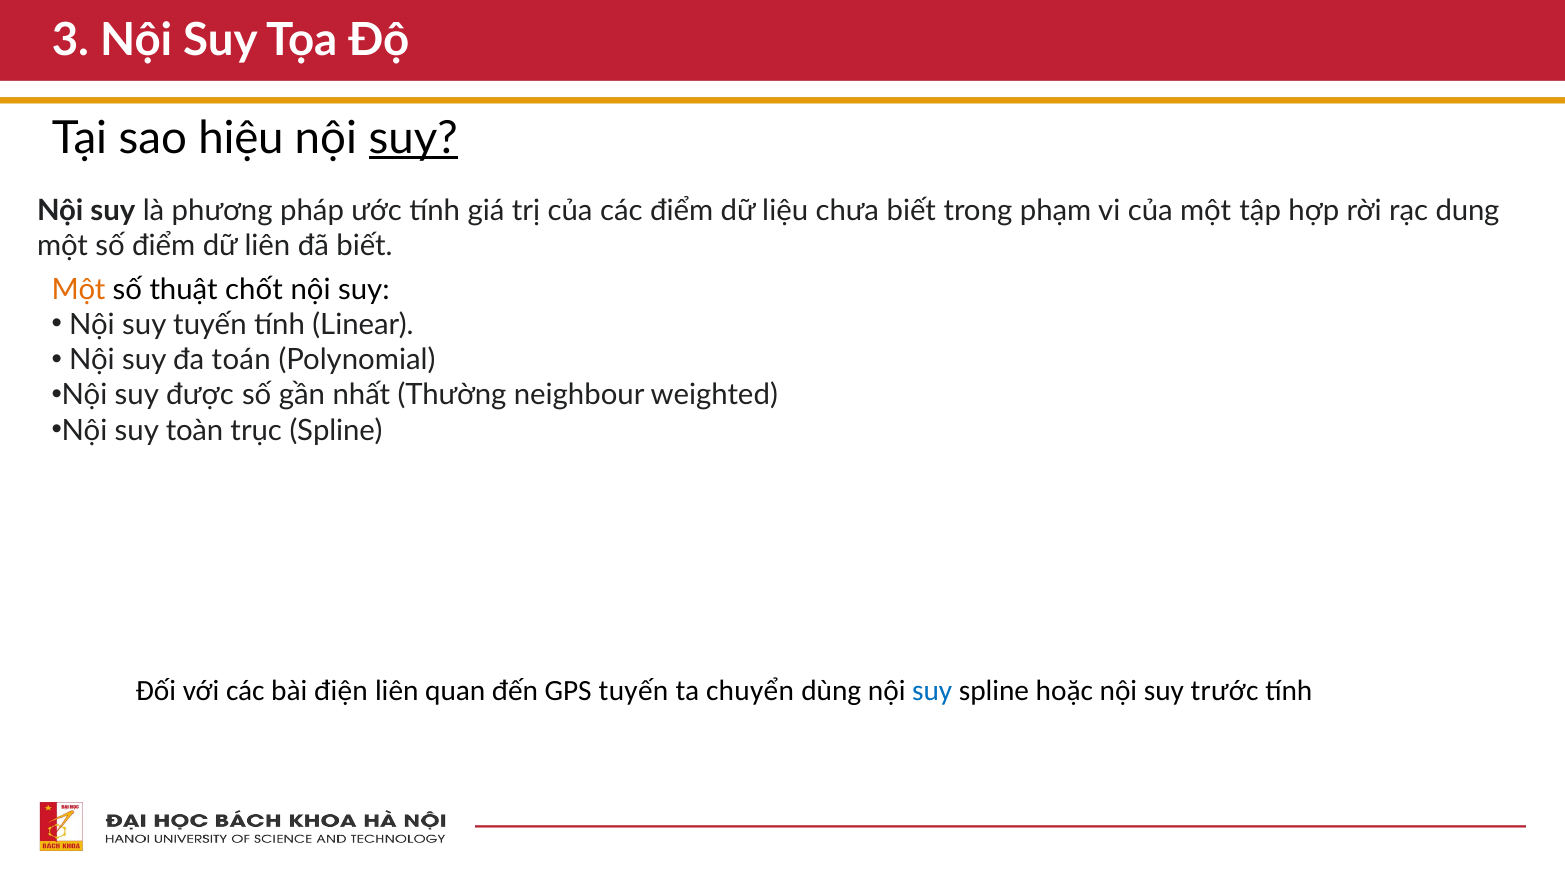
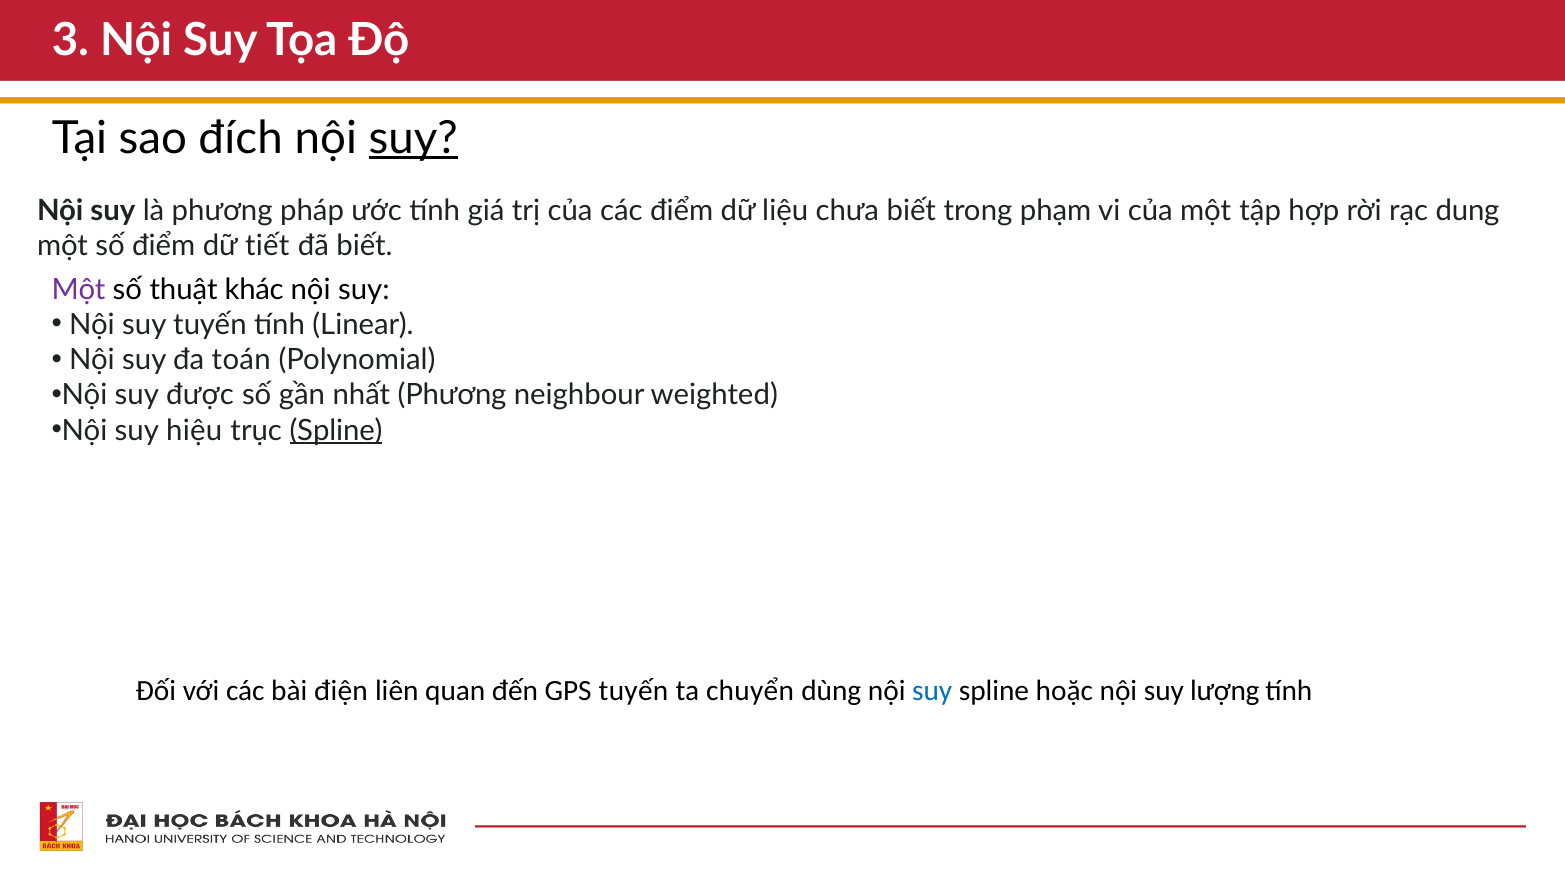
hiệu: hiệu -> đích (241, 138)
dữ liên: liên -> tiết (267, 246)
Một colour: orange -> purple (79, 290)
chốt: chốt -> khác (254, 290)
nhất Thường: Thường -> Phương (452, 395)
toàn: toàn -> hiệu (194, 430)
Spline underline: none -> present (336, 430)
trước: trước -> lượng (1225, 691)
